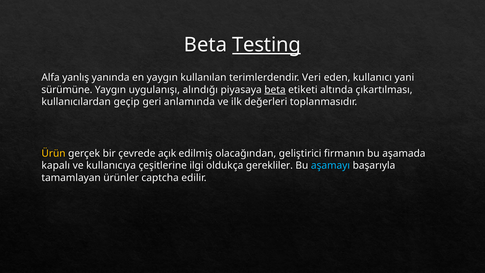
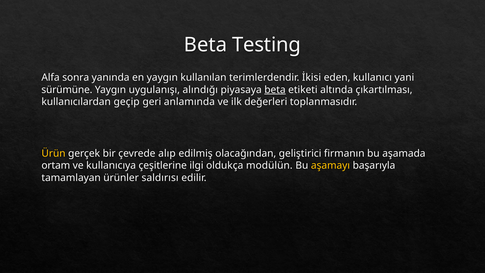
Testing underline: present -> none (267, 45)
yanlış: yanlış -> sonra (76, 78)
Veri: Veri -> İkisi (312, 78)
açık: açık -> alıp (167, 153)
kapalı: kapalı -> ortam (56, 165)
gerekliler: gerekliler -> modülün (269, 165)
aşamayı colour: light blue -> yellow (330, 165)
captcha: captcha -> saldırısı (160, 178)
